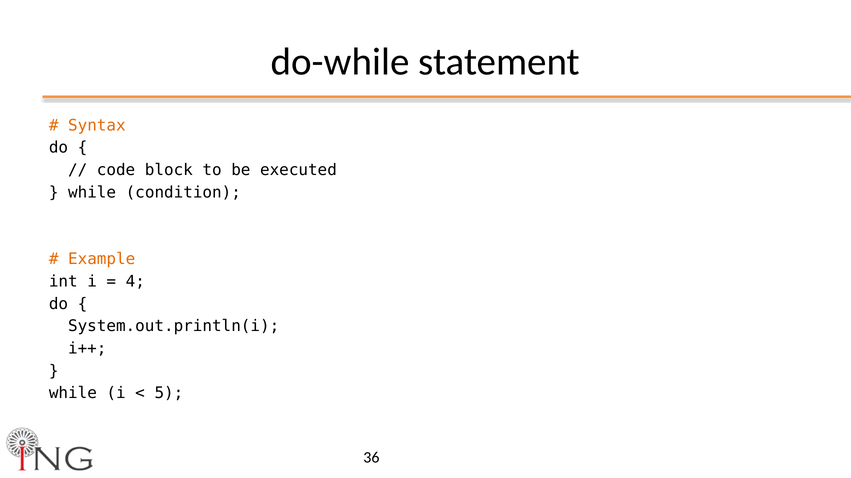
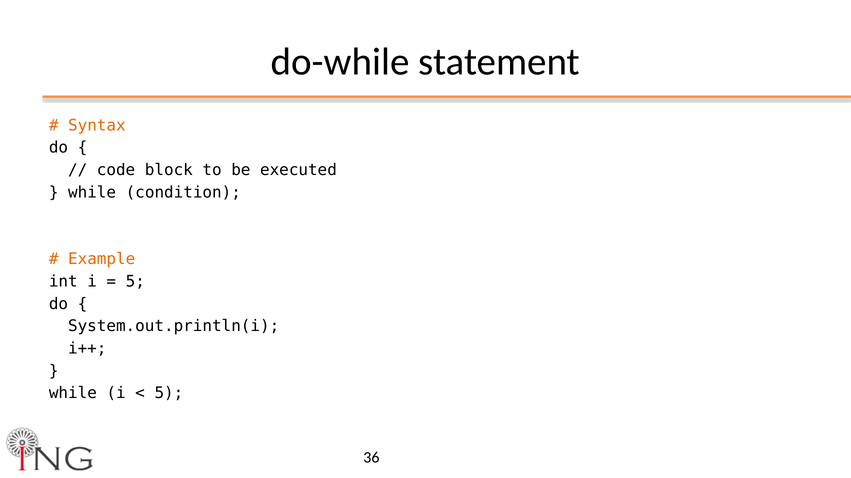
4: 4 -> 5 (135, 282)
